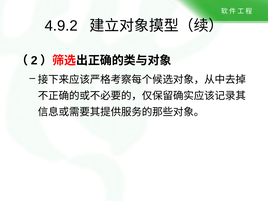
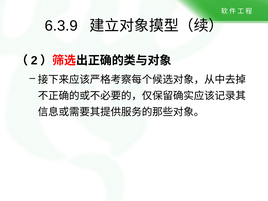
4.9.2: 4.9.2 -> 6.3.9 (61, 26)
